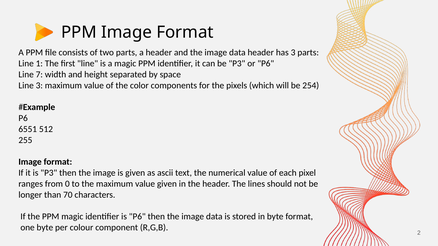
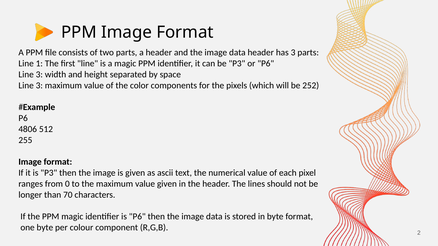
7: 7 -> 3 (39, 75)
254: 254 -> 252 (311, 86)
6551: 6551 -> 4806 (28, 129)
